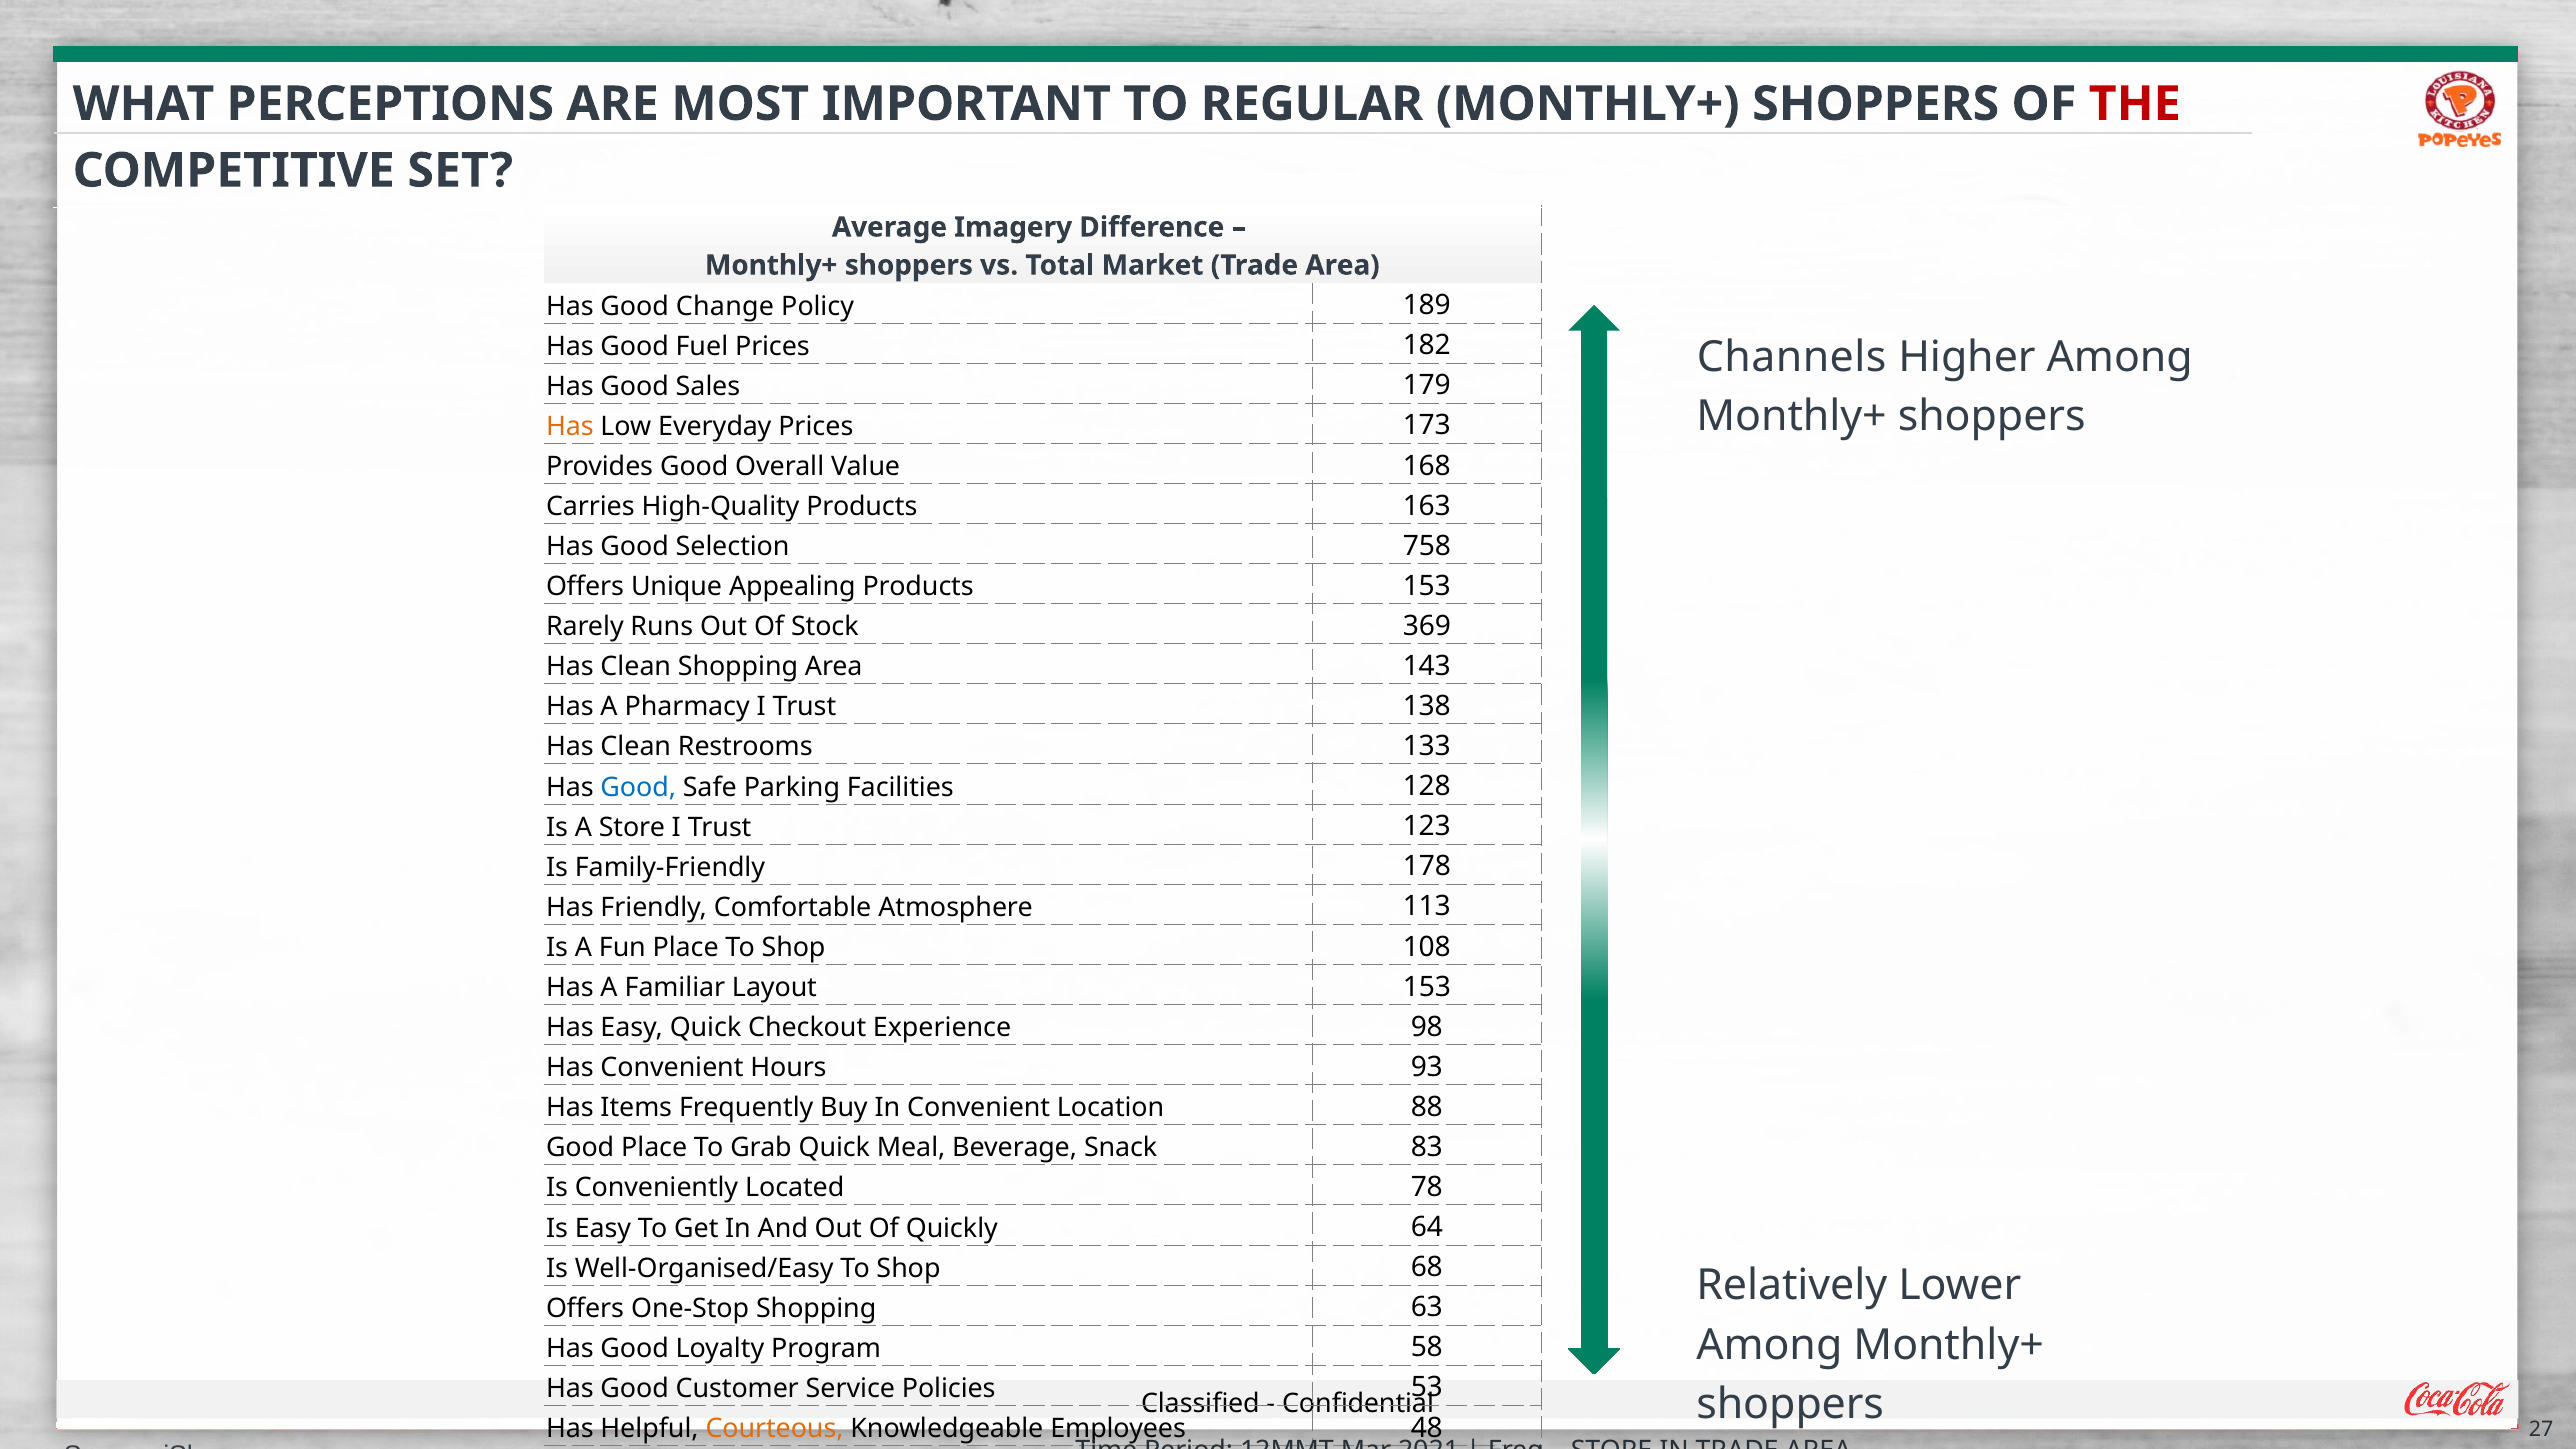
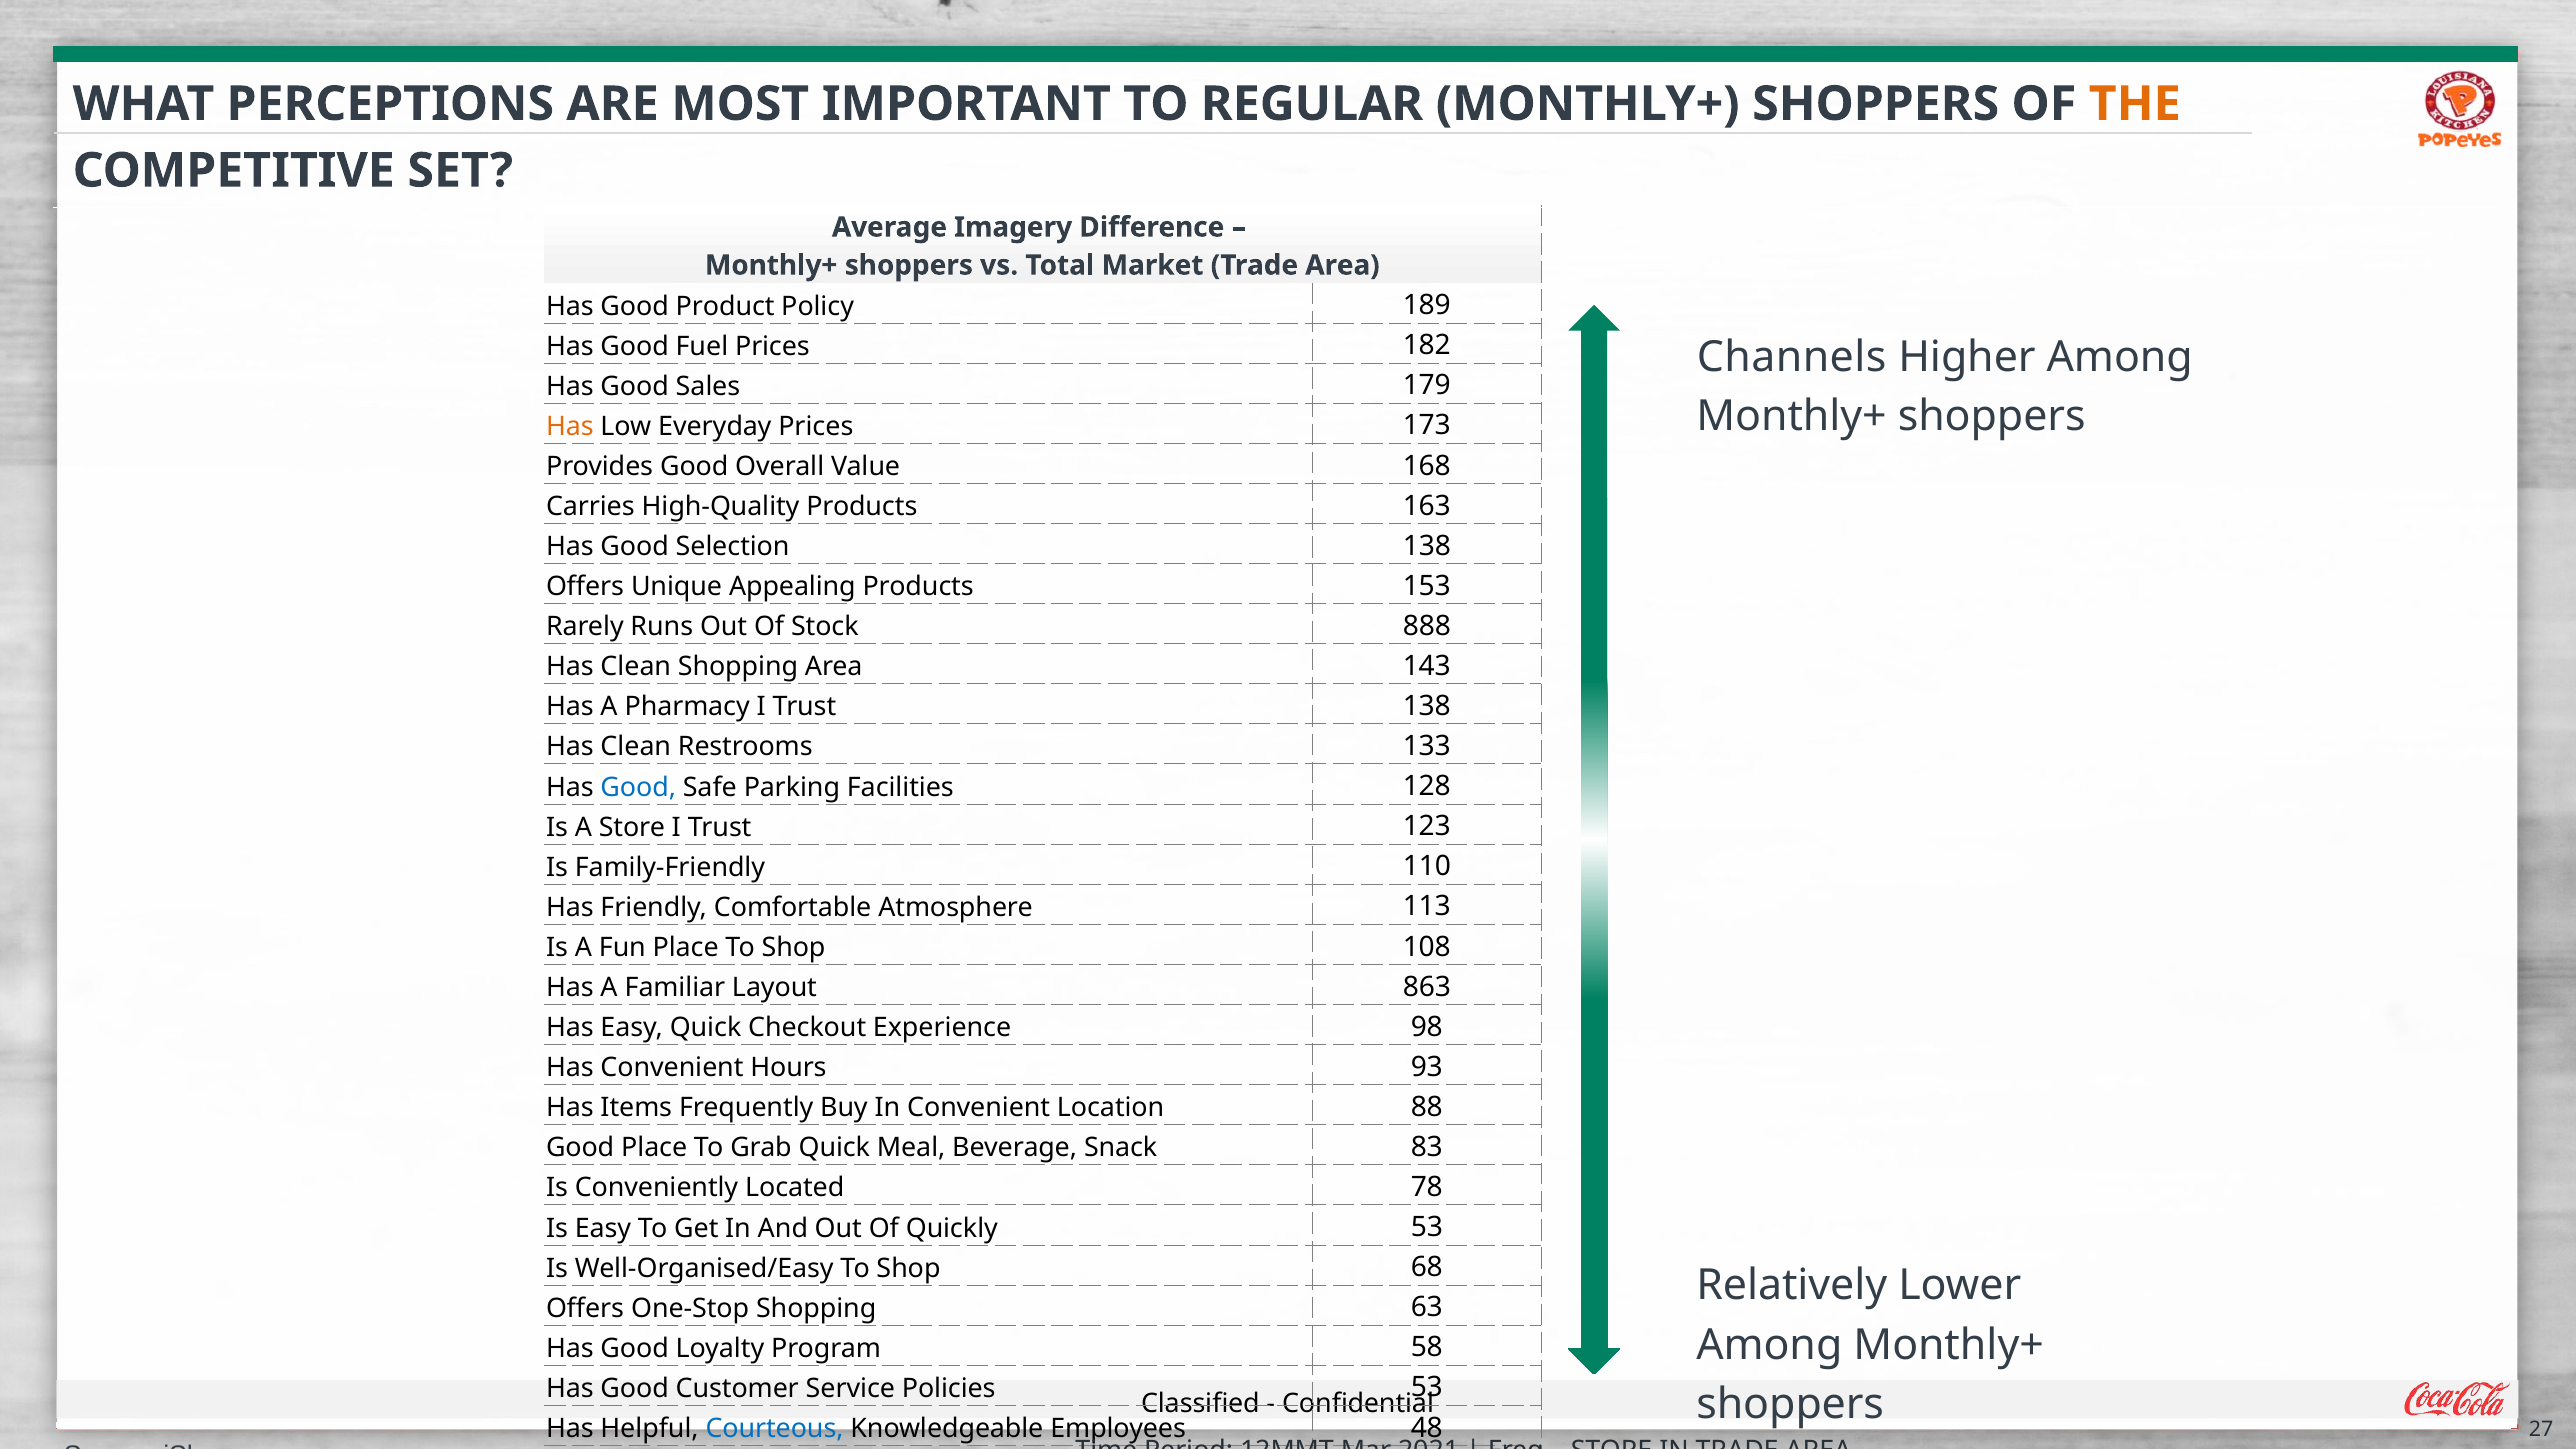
THE colour: red -> orange (2135, 104)
Good Change: Change -> Product (725, 306)
Selection 758: 758 -> 138 (1427, 546)
369: 369 -> 888 (1427, 626)
178: 178 -> 110 (1427, 867)
Layout 153: 153 -> 863 (1427, 987)
Quickly 64: 64 -> 53 (1427, 1227)
Courteous colour: orange -> blue (775, 1429)
